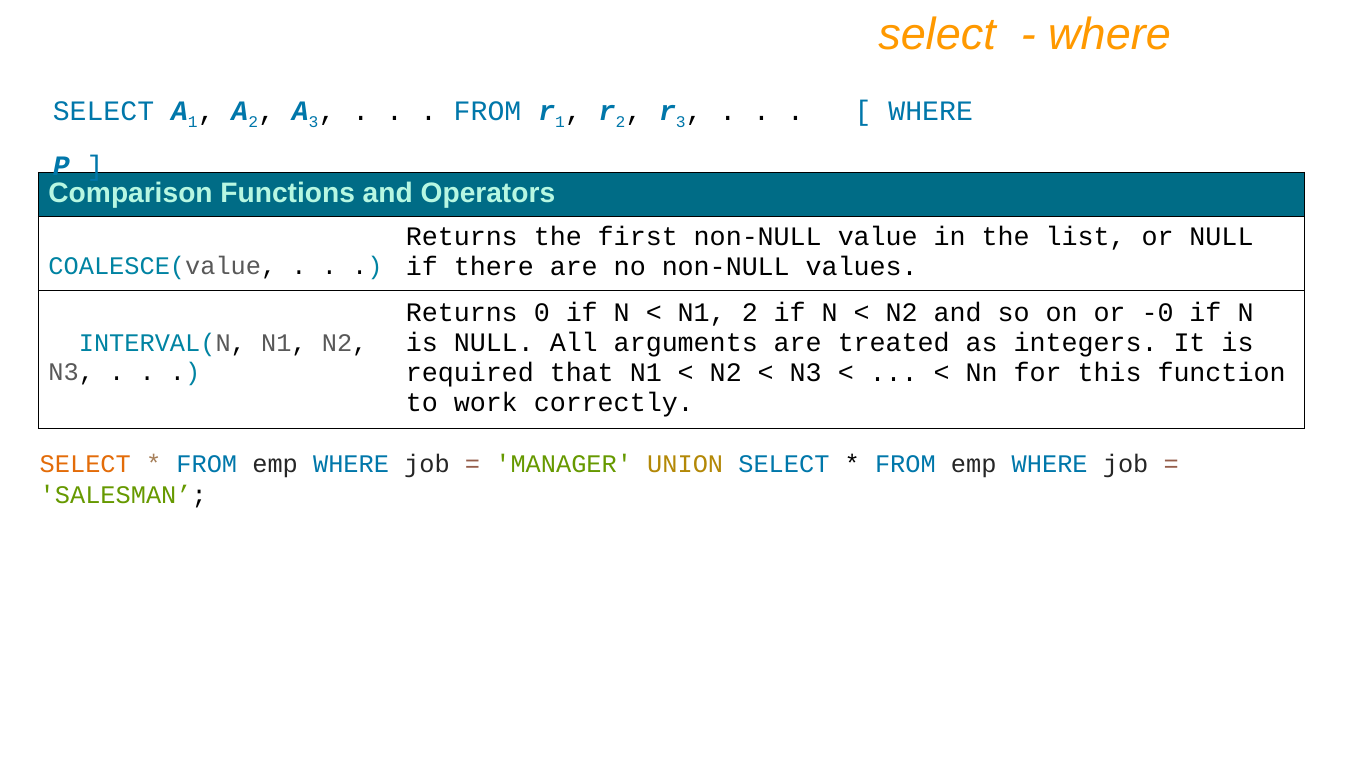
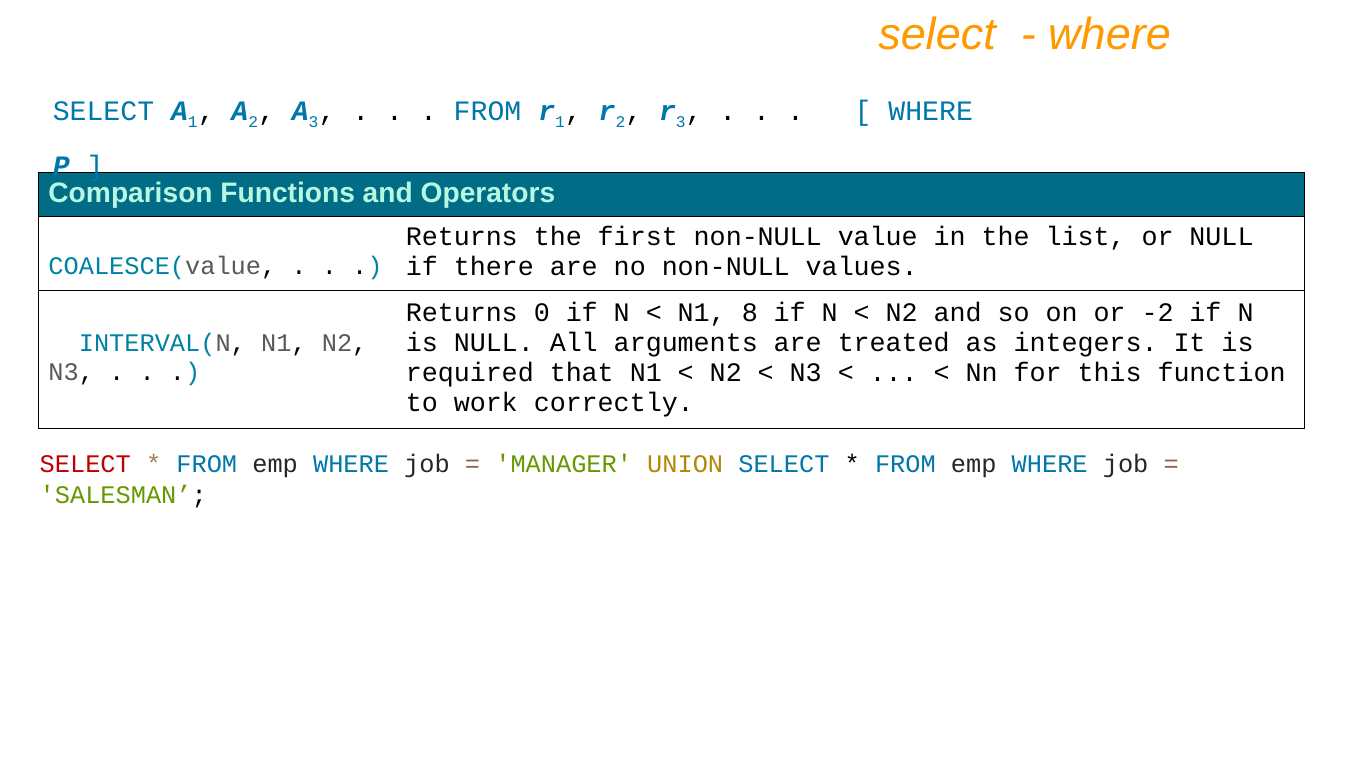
N1 2: 2 -> 8 (750, 313)
-0: -0 -> -2 (1158, 313)
SELECT colour: orange -> red (85, 465)
